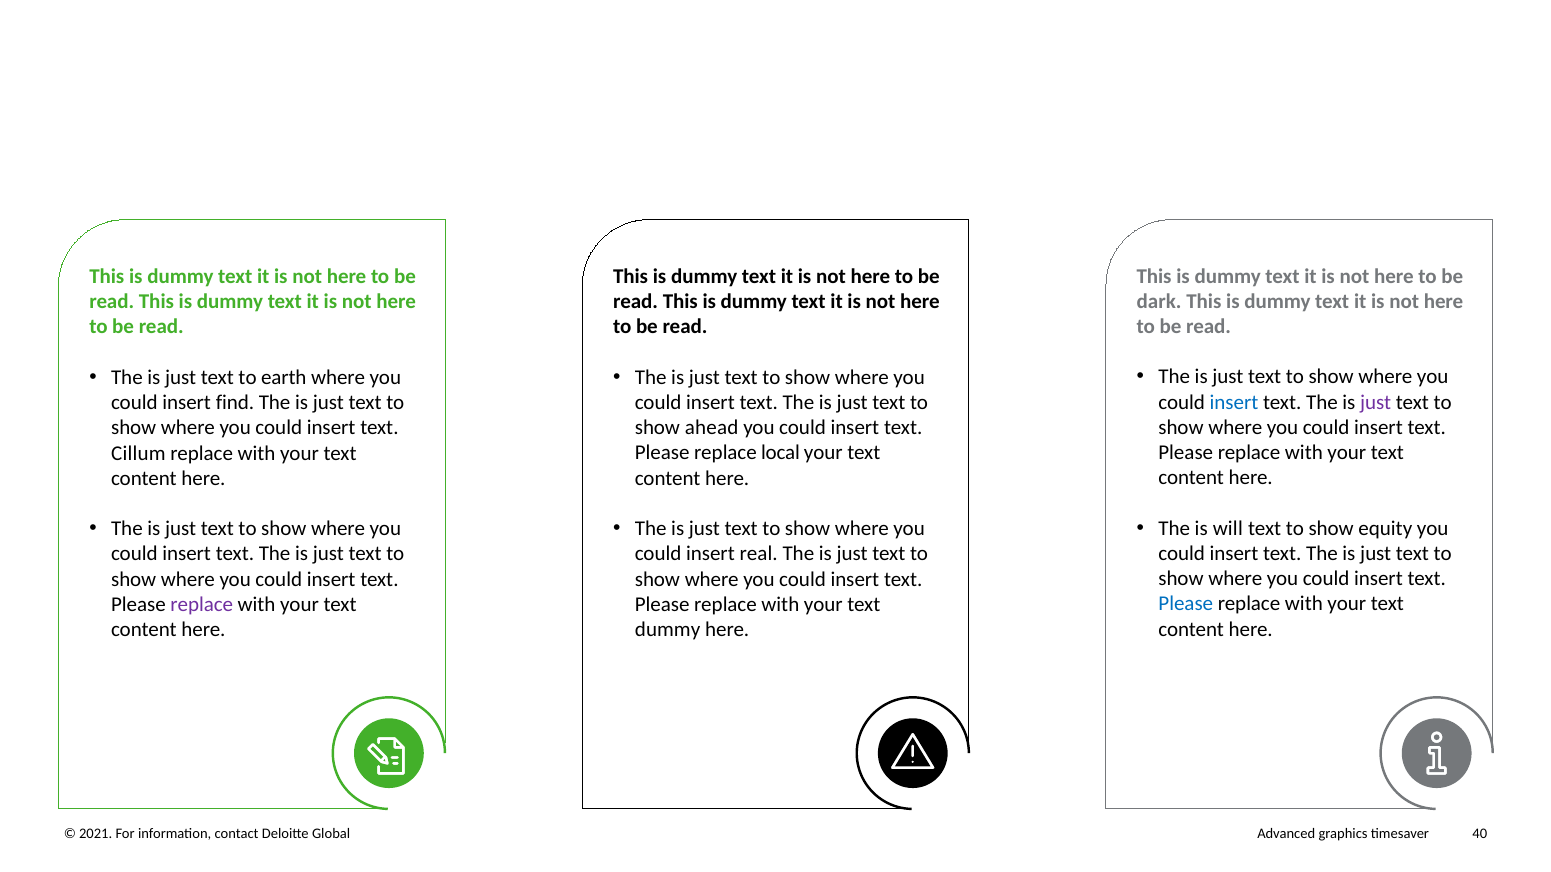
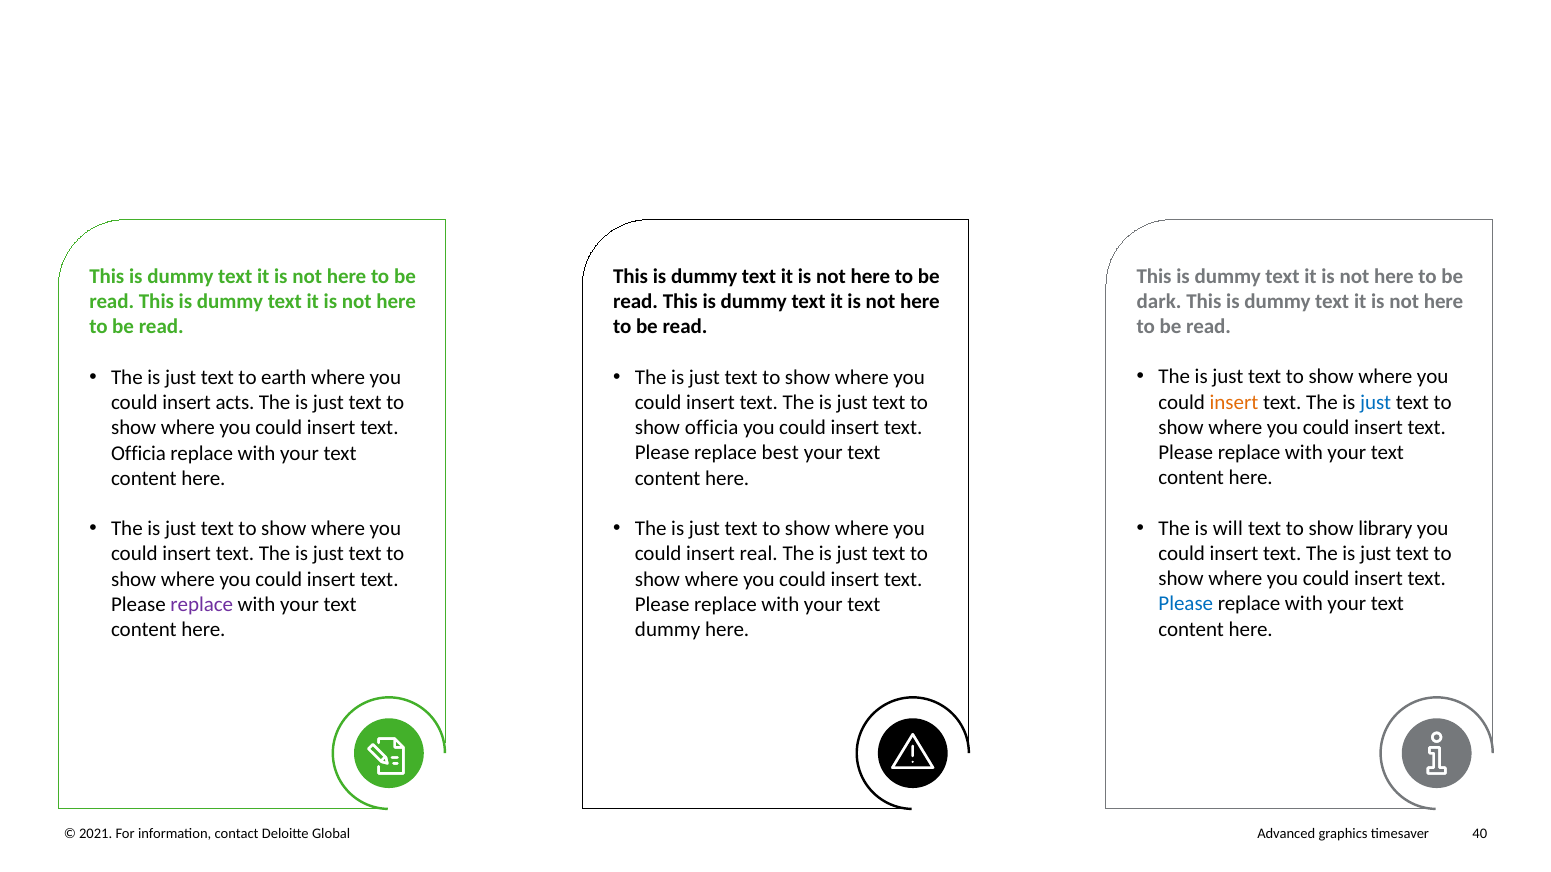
insert colour: blue -> orange (1234, 402)
just colour: purple -> blue (1376, 402)
find: find -> acts (235, 403)
show ahead: ahead -> officia (712, 428)
local: local -> best (780, 453)
Cillum: Cillum -> Officia (139, 453)
equity: equity -> library (1385, 529)
